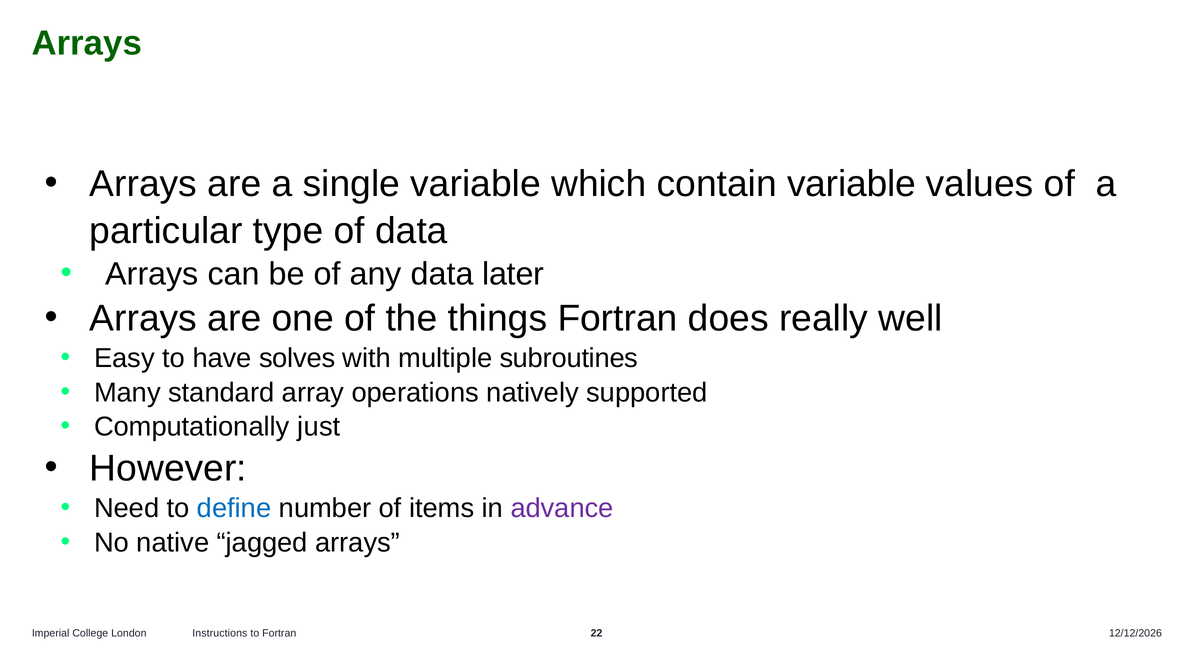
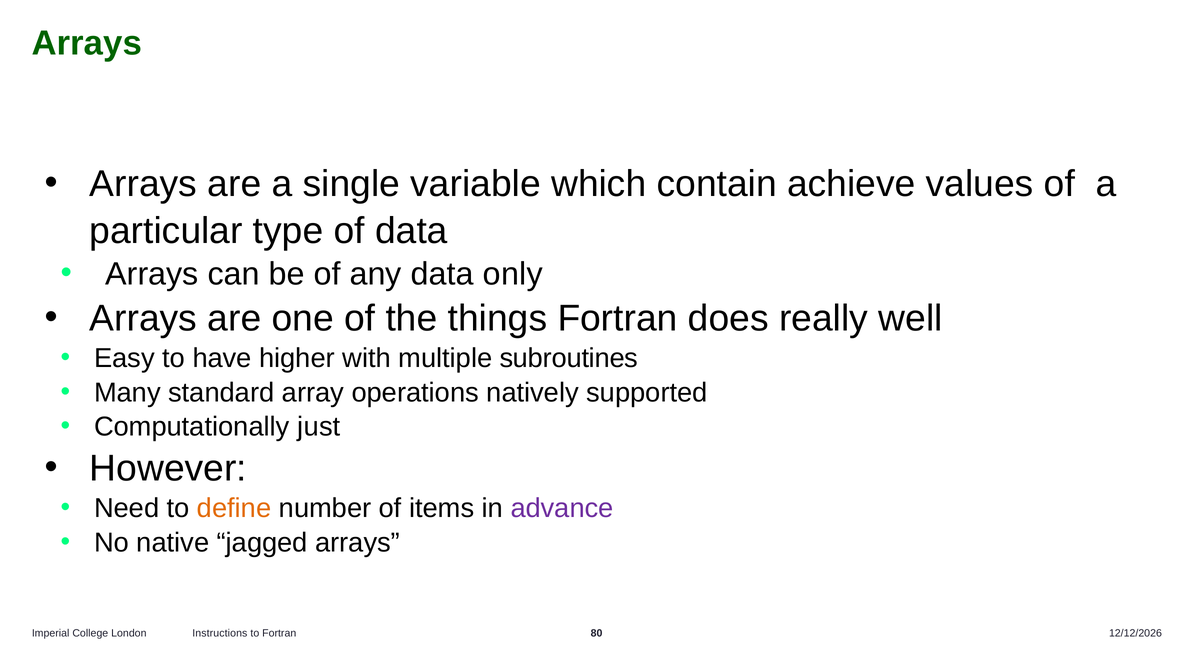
contain variable: variable -> achieve (851, 184)
later: later -> only (513, 274)
solves: solves -> higher (297, 358)
define colour: blue -> orange (234, 508)
22: 22 -> 80 (597, 633)
